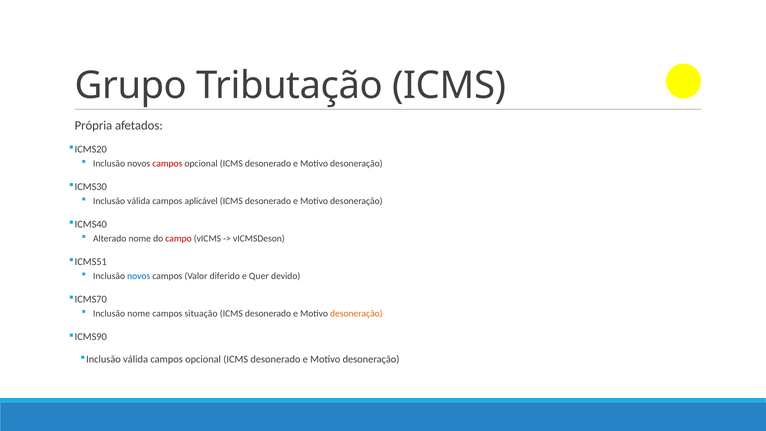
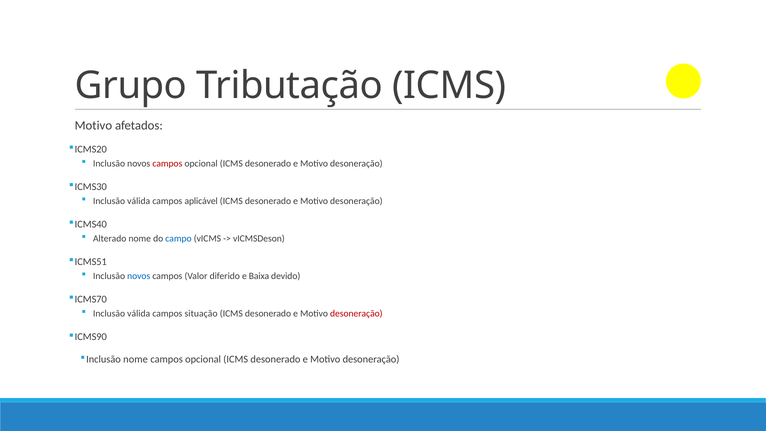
Própria: Própria -> Motivo (93, 126)
campo colour: red -> blue (178, 238)
Quer: Quer -> Baixa (259, 276)
nome: nome -> válida (139, 313)
desoneração colour: orange -> red (356, 313)
válida: válida -> nome (136, 359)
